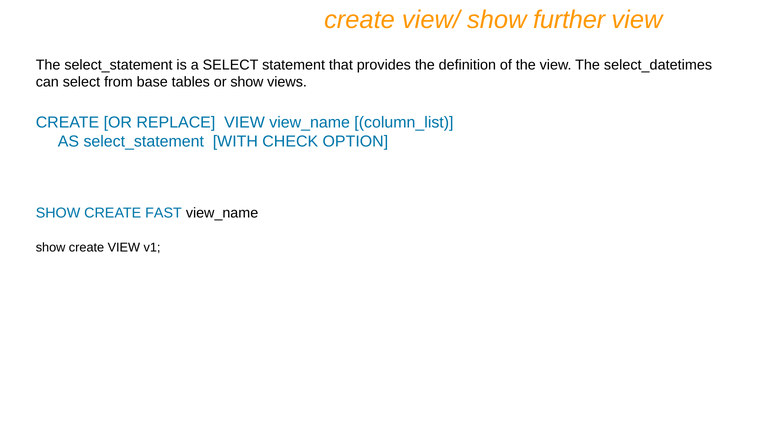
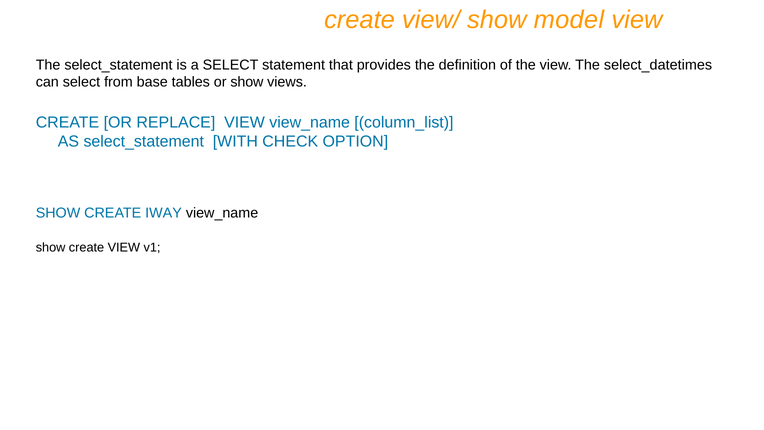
further: further -> model (569, 20)
FAST: FAST -> IWAY (164, 213)
